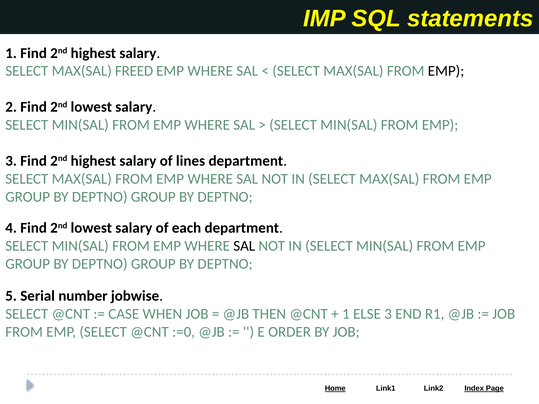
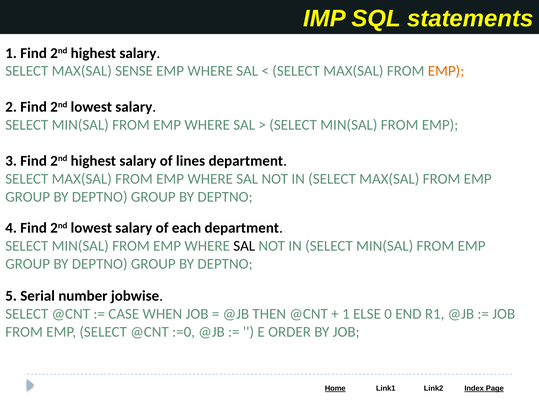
FREED: FREED -> SENSE (134, 71)
EMP colour: black -> orange (446, 71)
ELSE 3: 3 -> 0 (388, 314)
